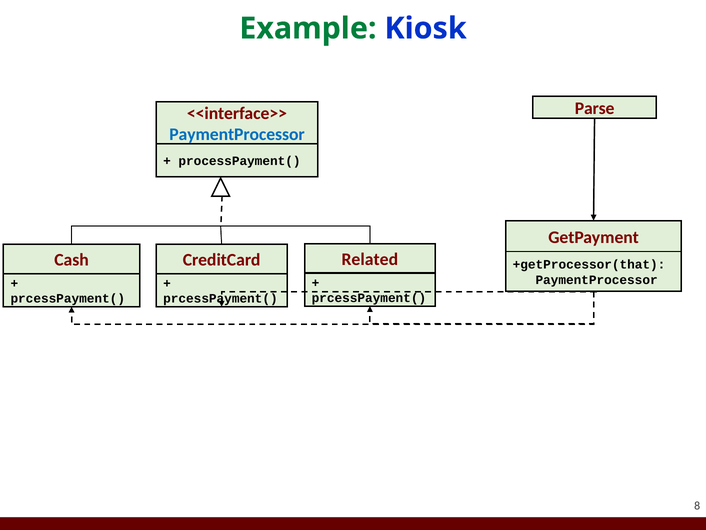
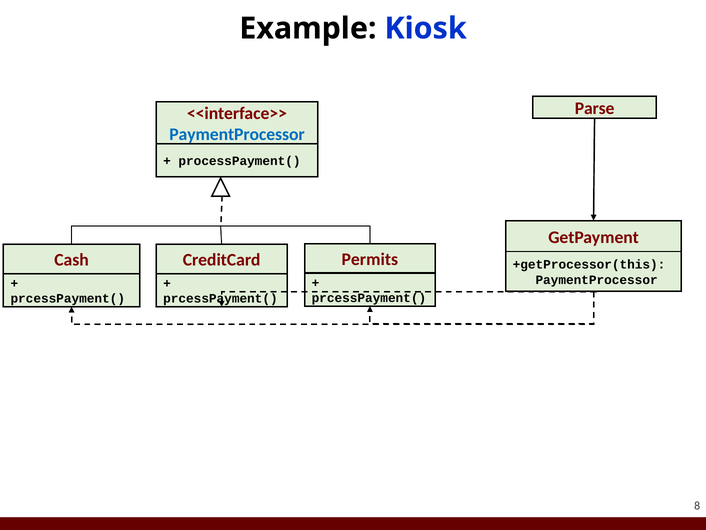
Example colour: green -> black (308, 28)
Related: Related -> Permits (370, 259)
+getProcessor(that: +getProcessor(that -> +getProcessor(this (589, 264)
